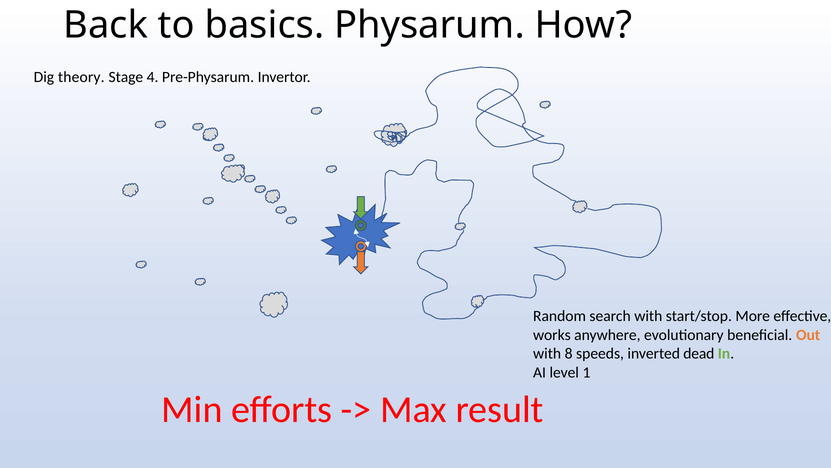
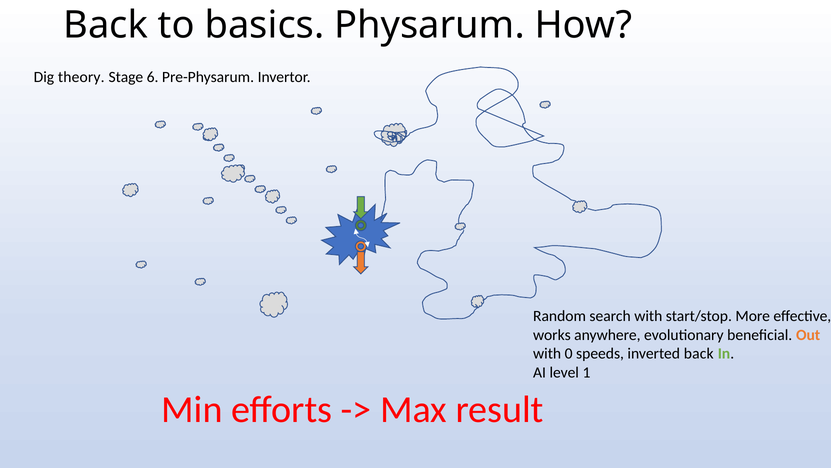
4: 4 -> 6 (153, 77)
8: 8 -> 0 (569, 353)
inverted dead: dead -> back (699, 353)
